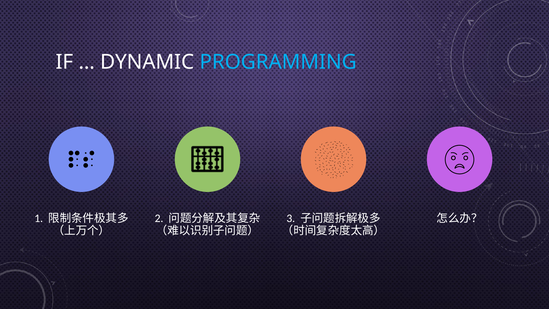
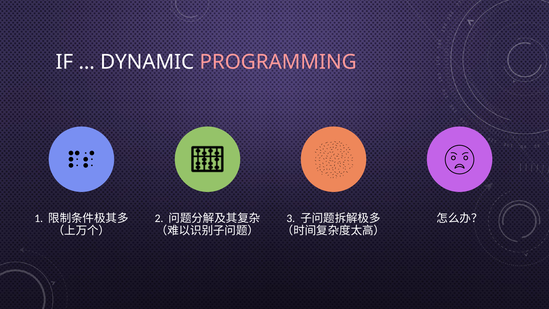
PROGRAMMING colour: light blue -> pink (278, 62)
